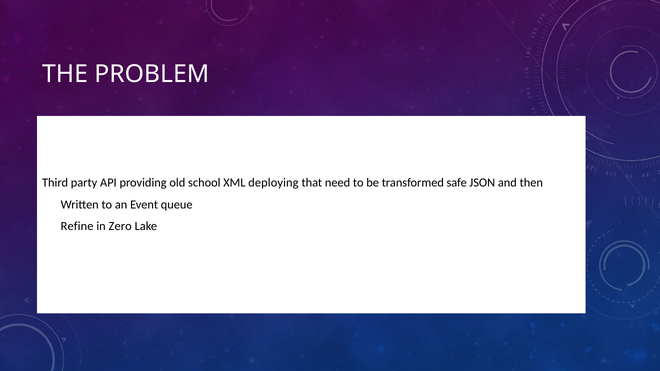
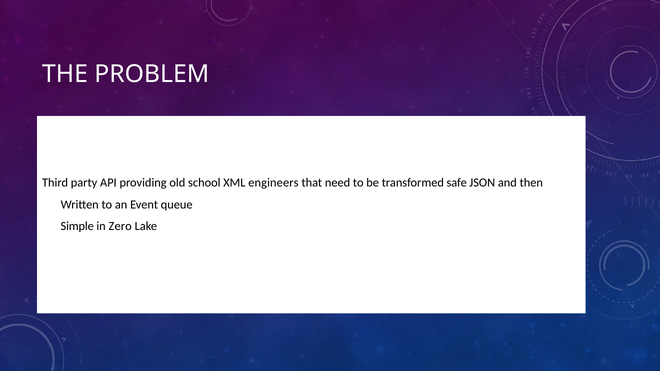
deploying: deploying -> engineers (273, 183)
Refine: Refine -> Simple (77, 226)
